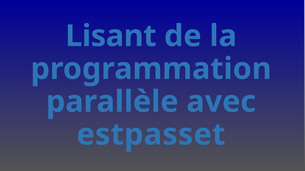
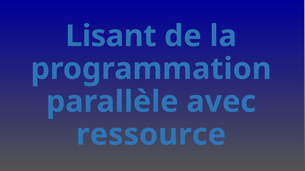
estpasset: estpasset -> ressource (151, 135)
